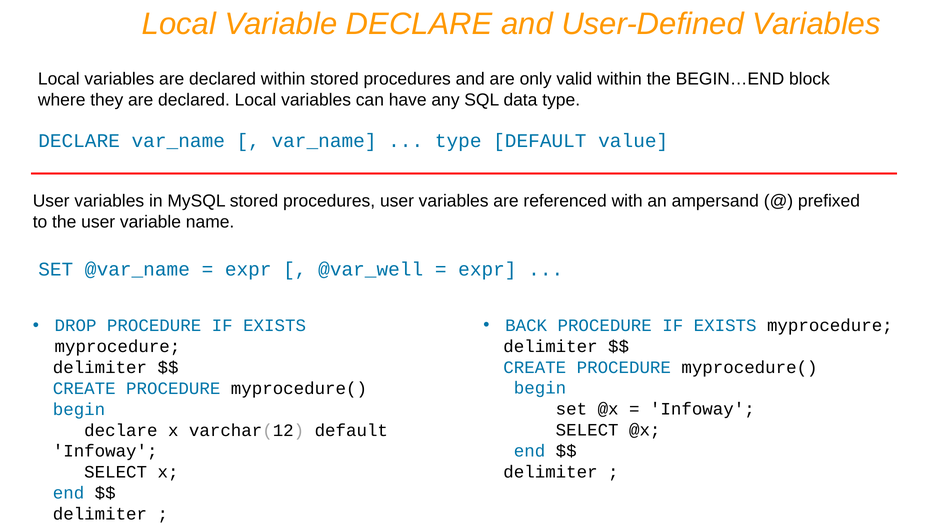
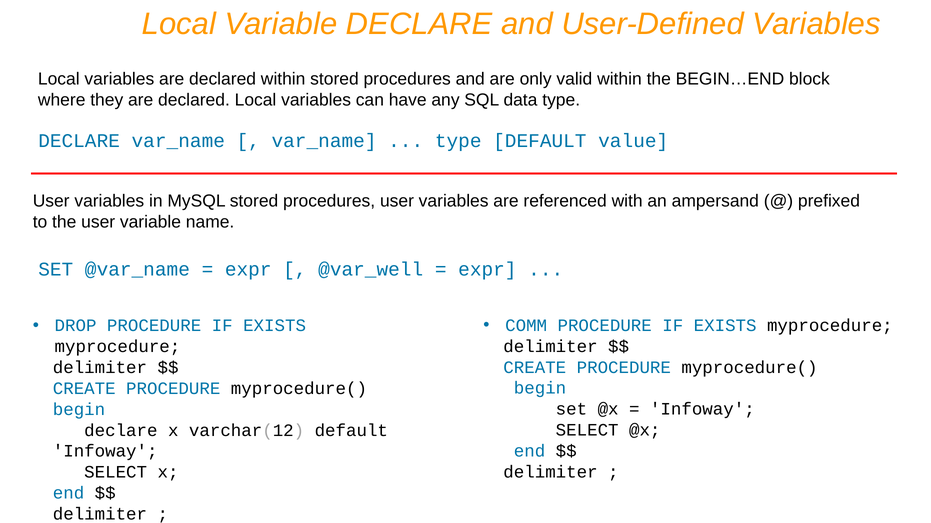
BACK: BACK -> COMM (526, 326)
